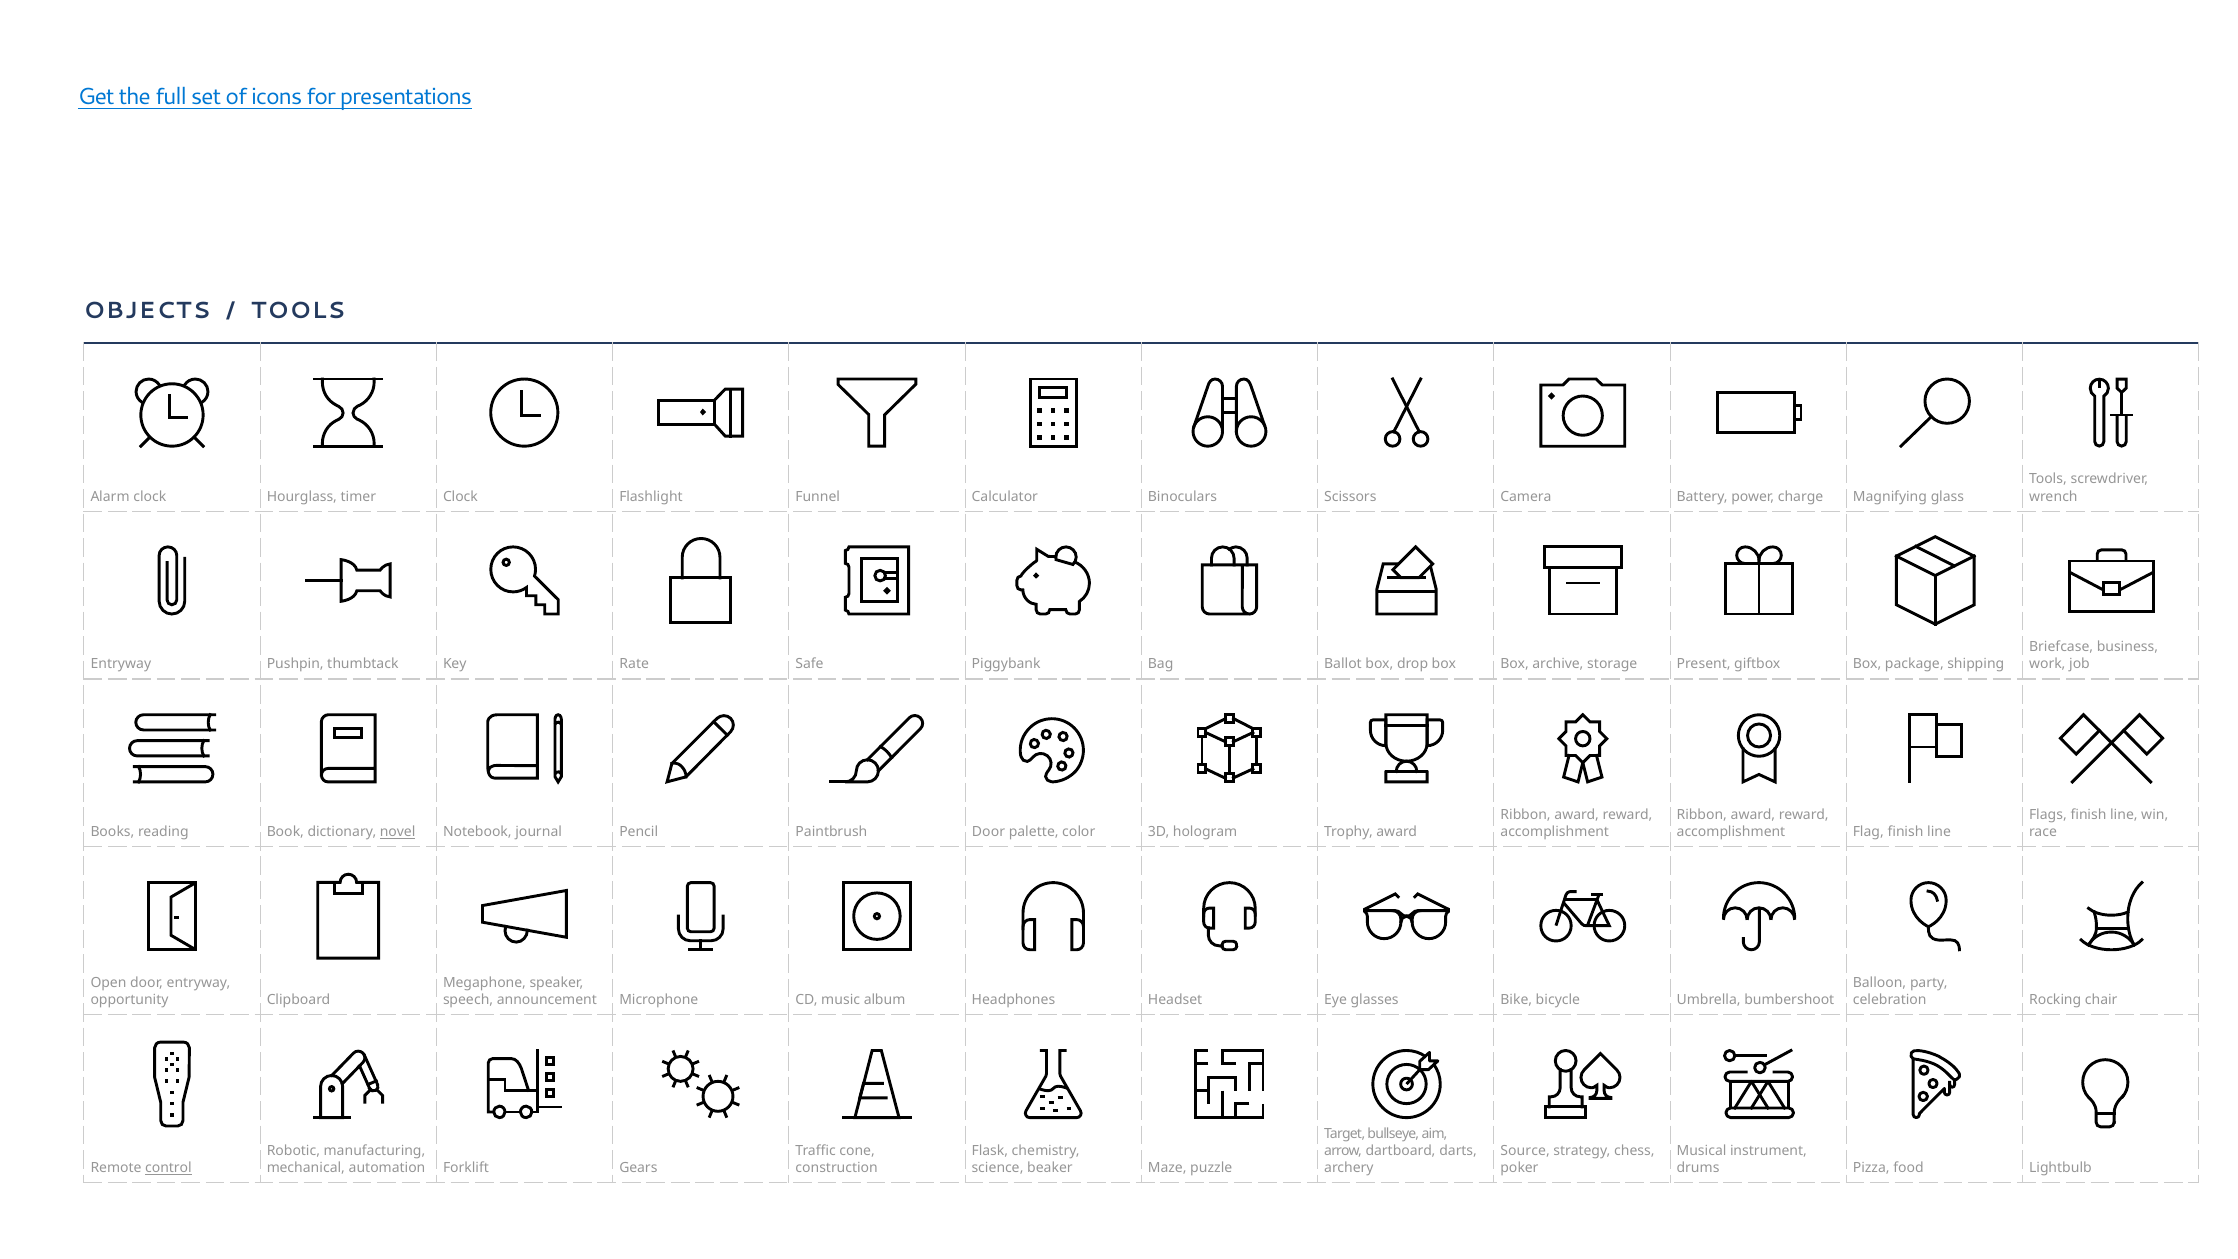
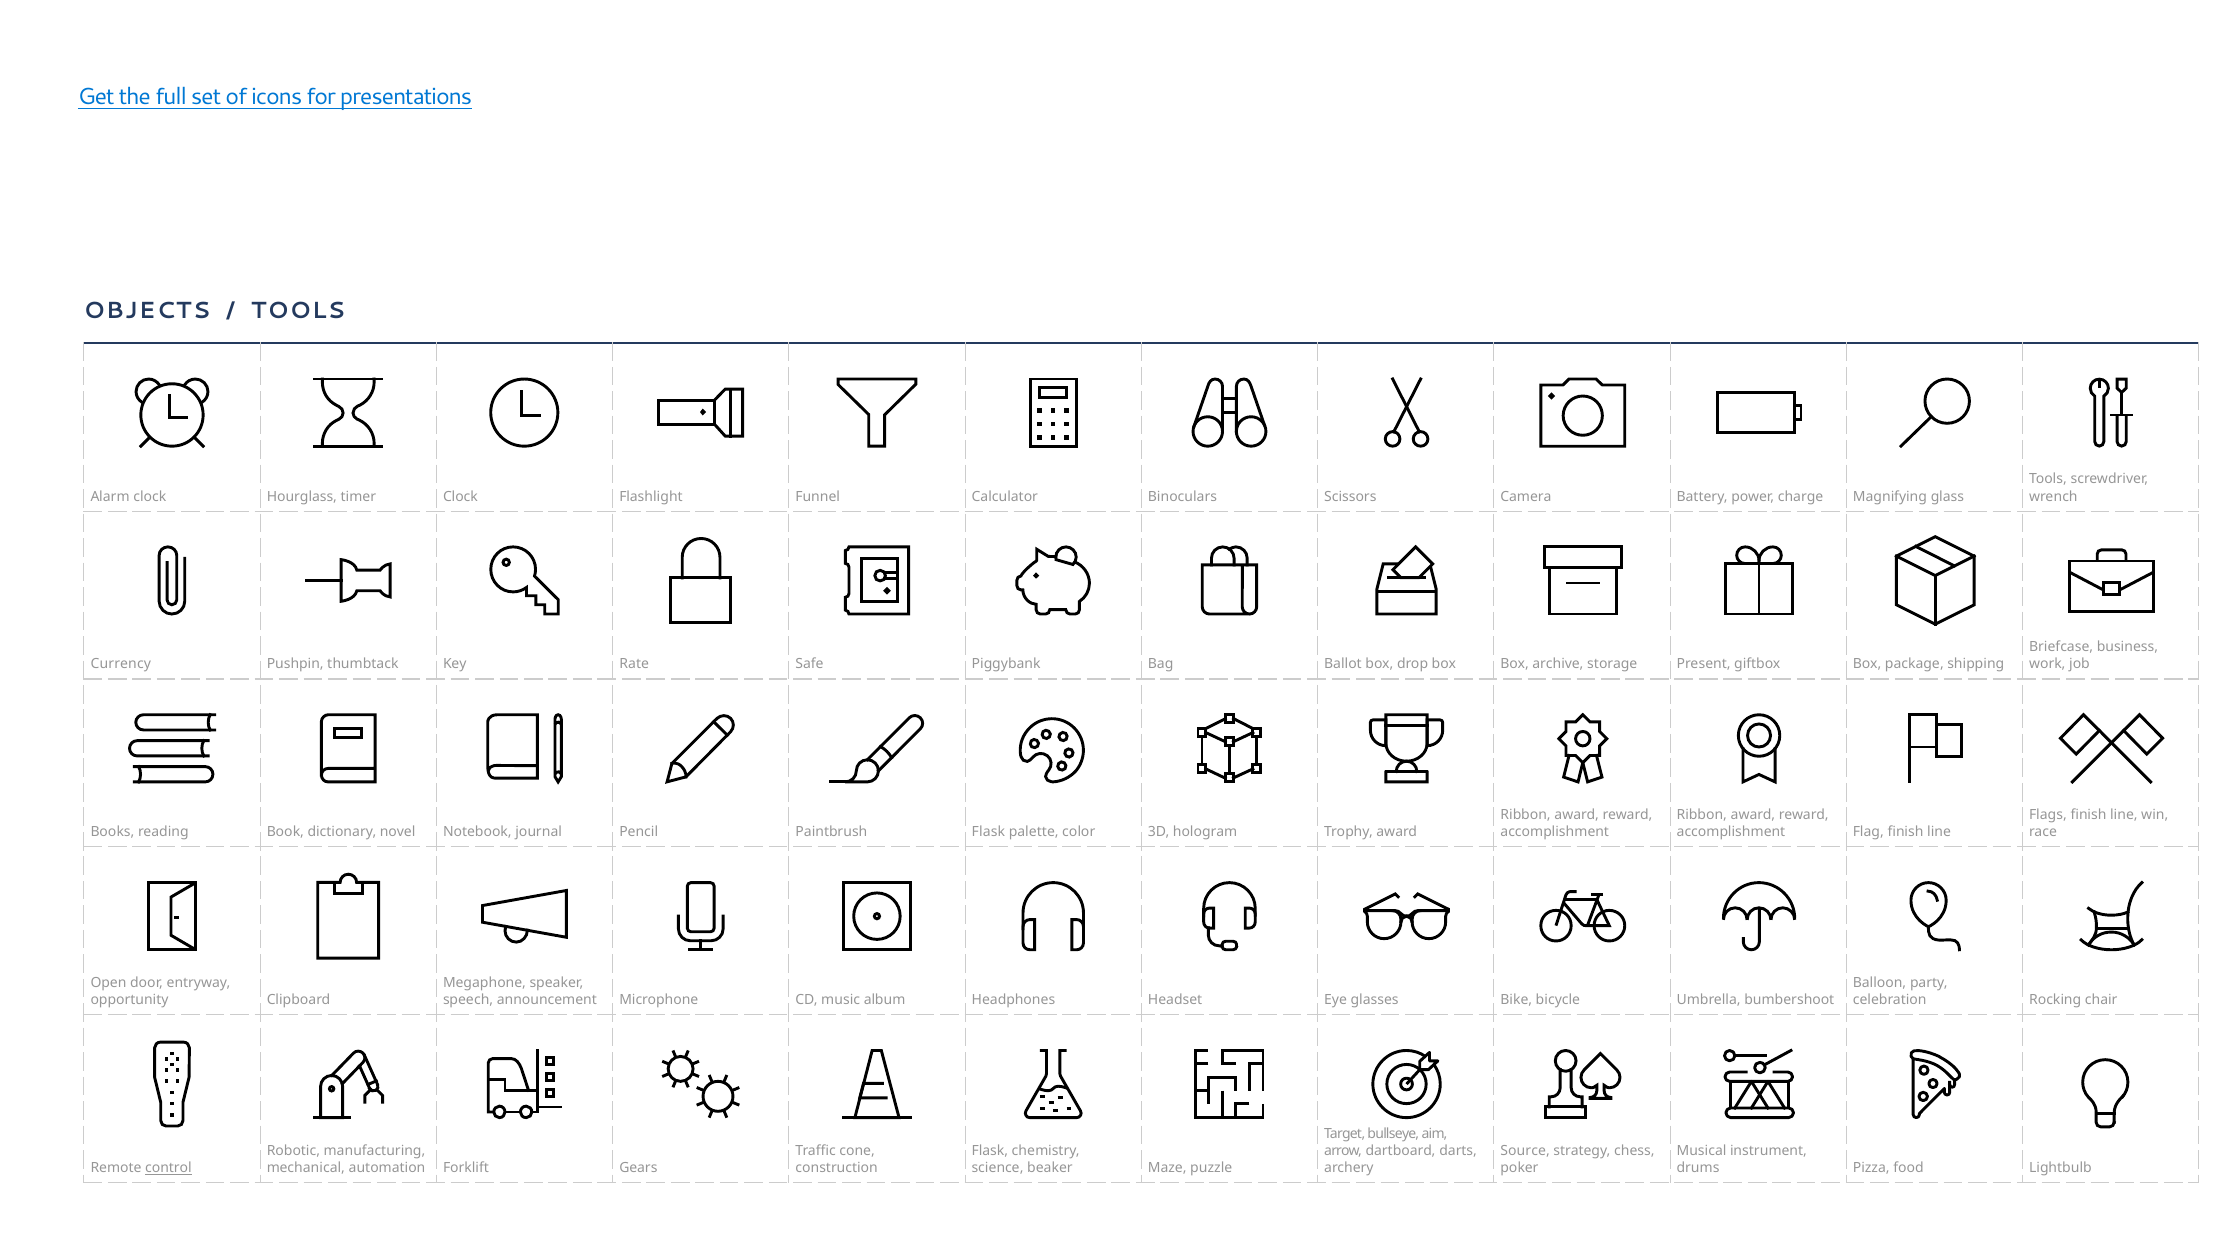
Entryway: Entryway -> Currency (121, 664)
novel underline: present -> none (398, 832)
Paintbrush Door: Door -> Flask (988, 832)
